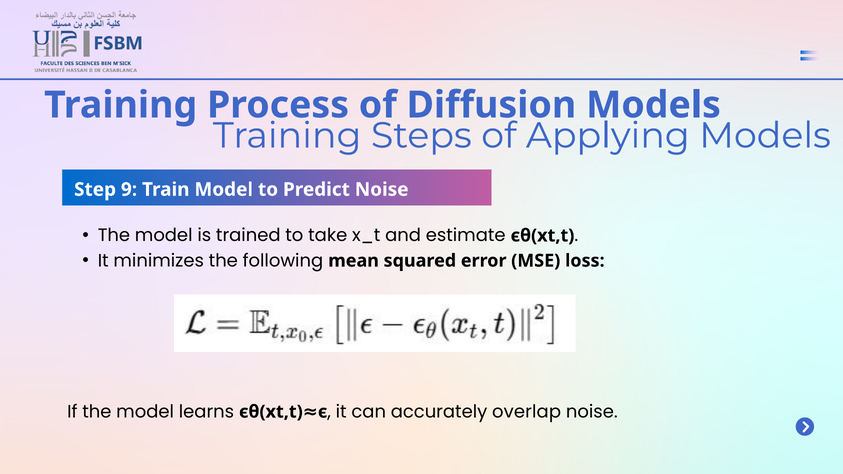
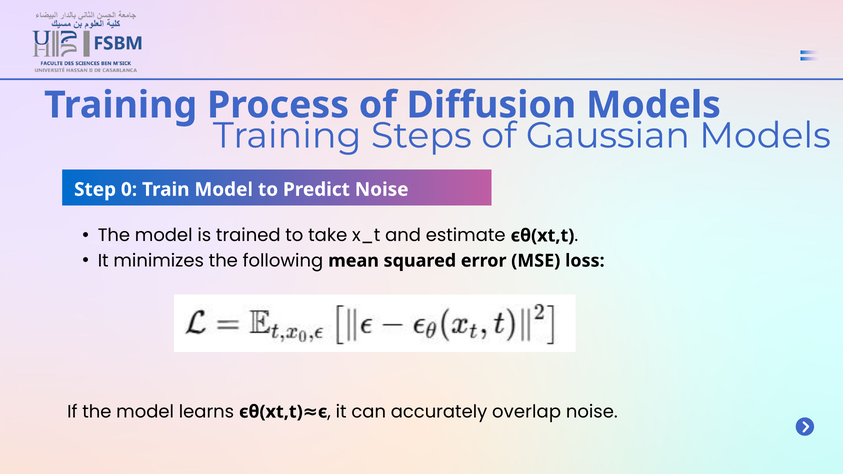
Applying: Applying -> Gaussian (608, 136)
9: 9 -> 0 (129, 190)
